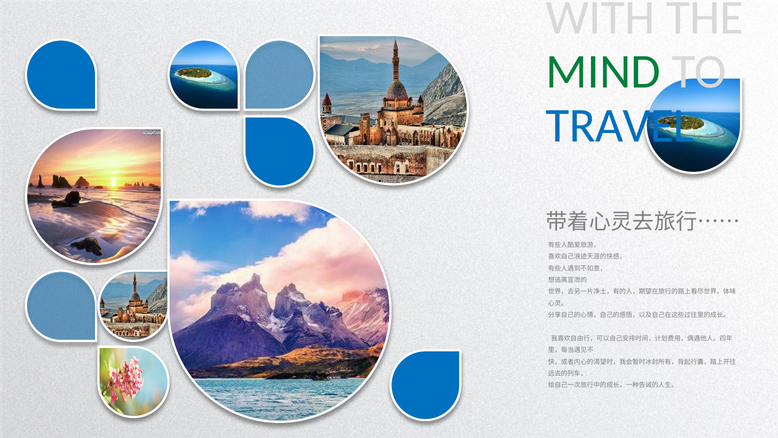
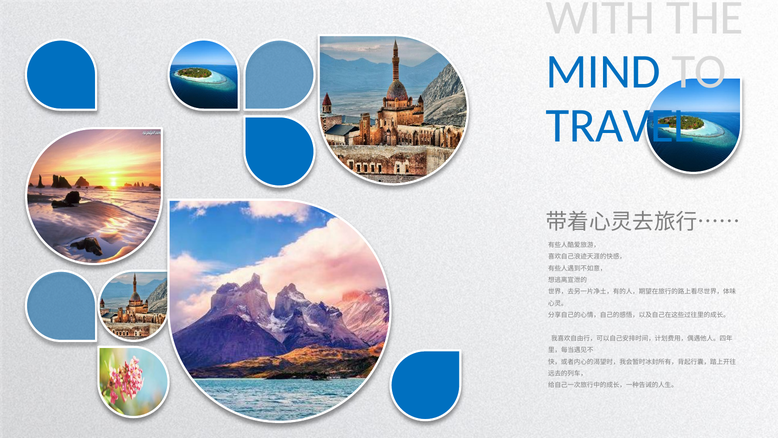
MIND colour: green -> blue (603, 71)
